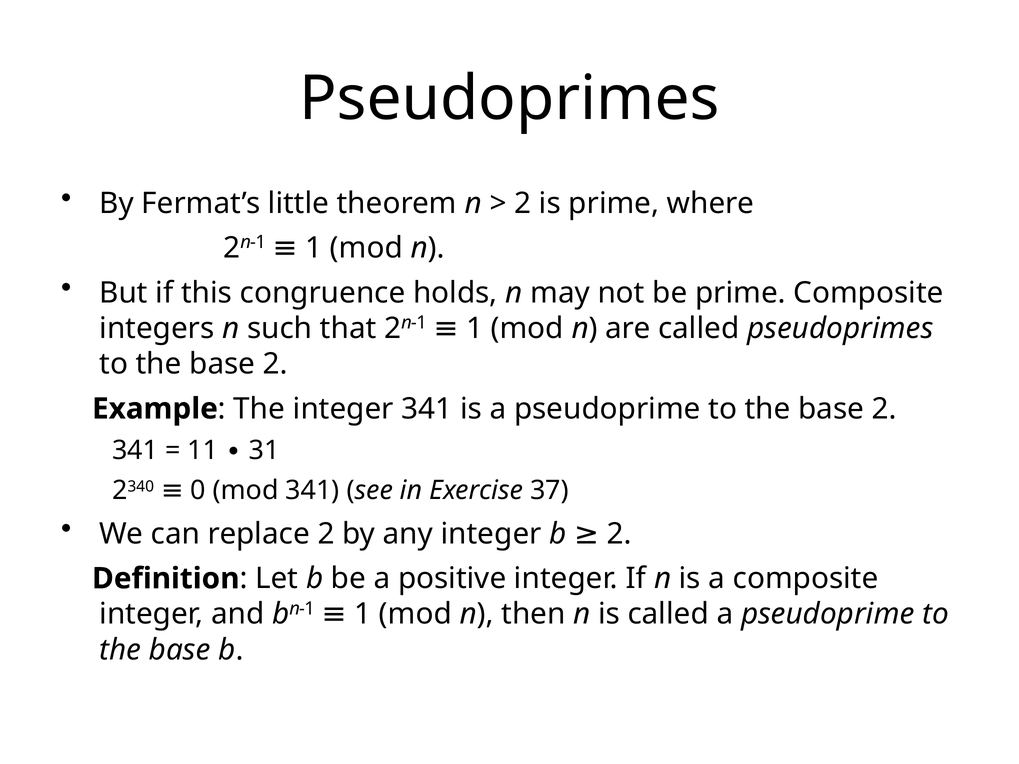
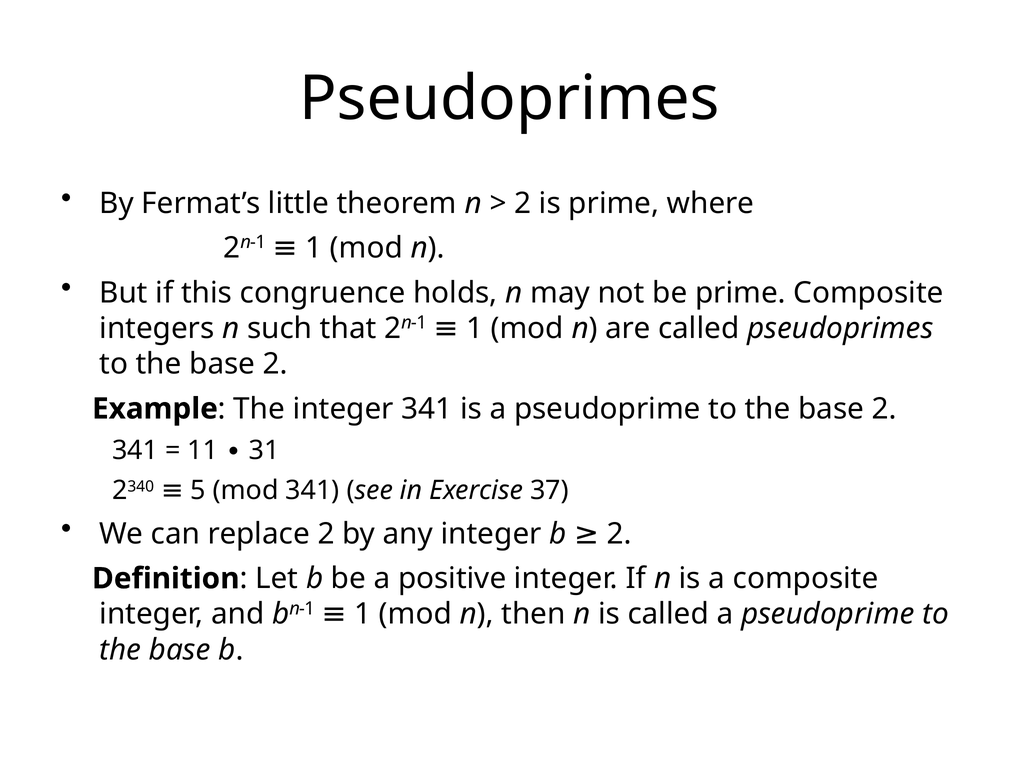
0: 0 -> 5 (198, 491)
